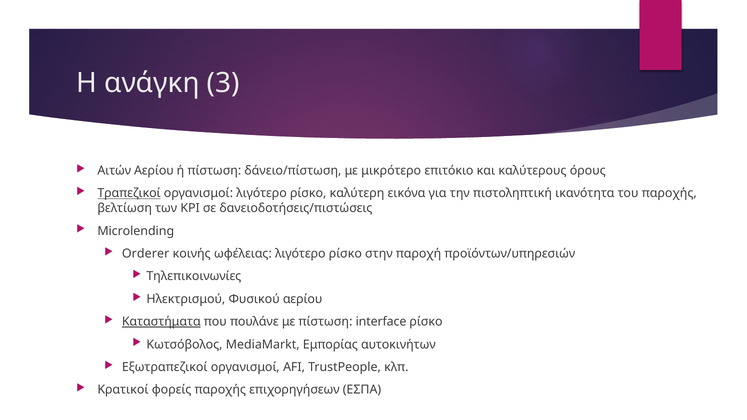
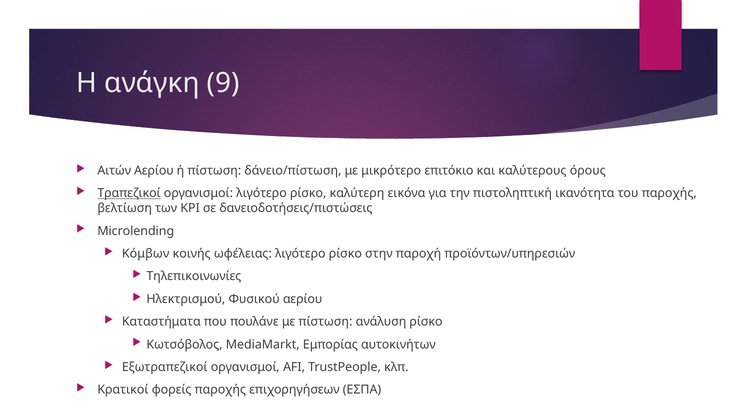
3: 3 -> 9 (223, 83)
Orderer: Orderer -> Κόμβων (146, 254)
Καταστήματα underline: present -> none (161, 322)
interface: interface -> ανάλυση (381, 322)
